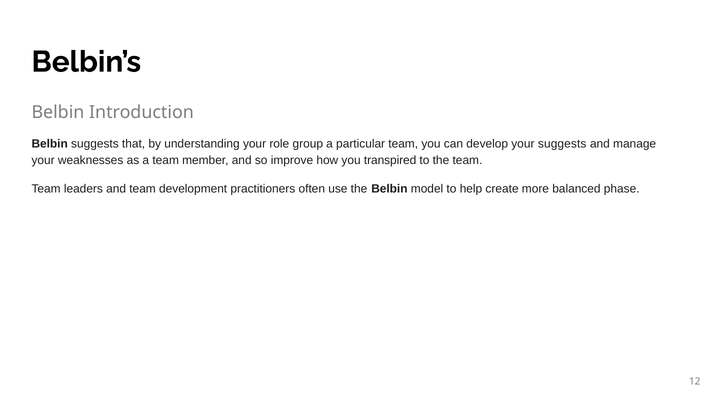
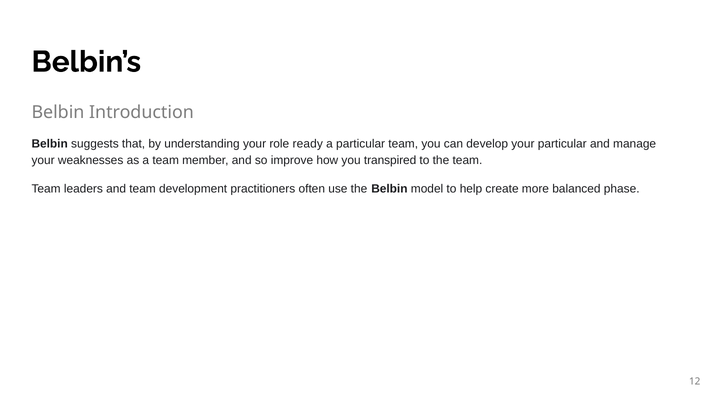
group: group -> ready (308, 144)
your suggests: suggests -> particular (562, 144)
